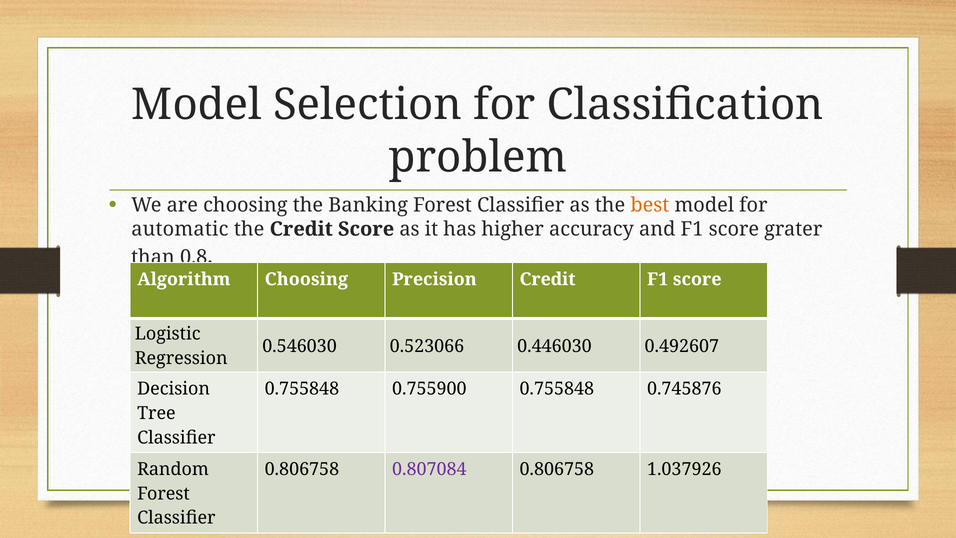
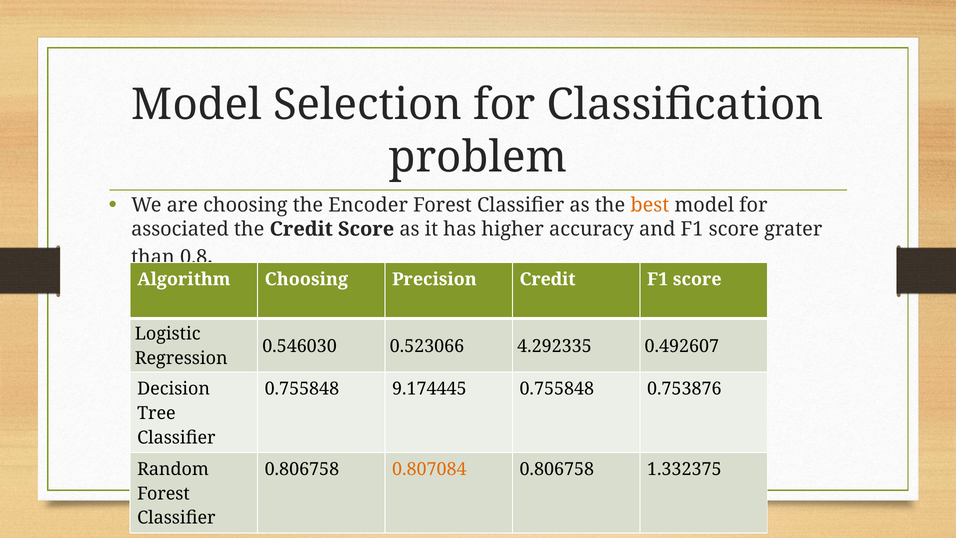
Banking: Banking -> Encoder (368, 205)
automatic: automatic -> associated (180, 229)
0.446030: 0.446030 -> 4.292335 (554, 346)
0.755900: 0.755900 -> 9.174445 (429, 389)
0.745876: 0.745876 -> 0.753876 (684, 389)
0.807084 colour: purple -> orange (429, 469)
1.037926: 1.037926 -> 1.332375 (684, 469)
